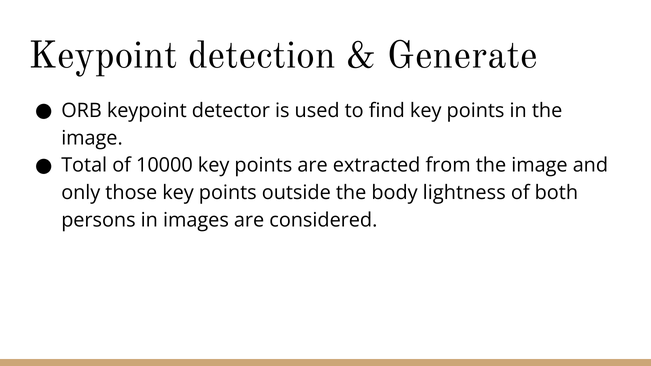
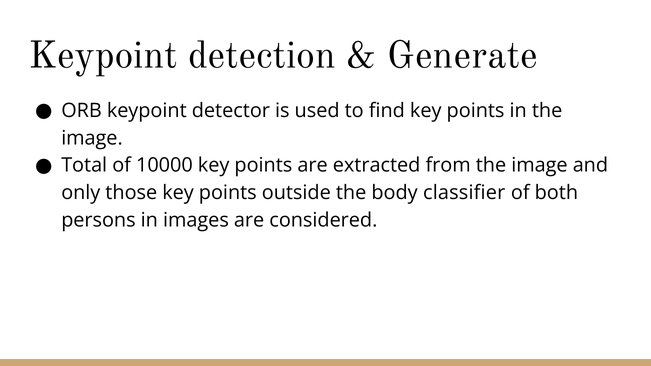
lightness: lightness -> classifier (464, 193)
